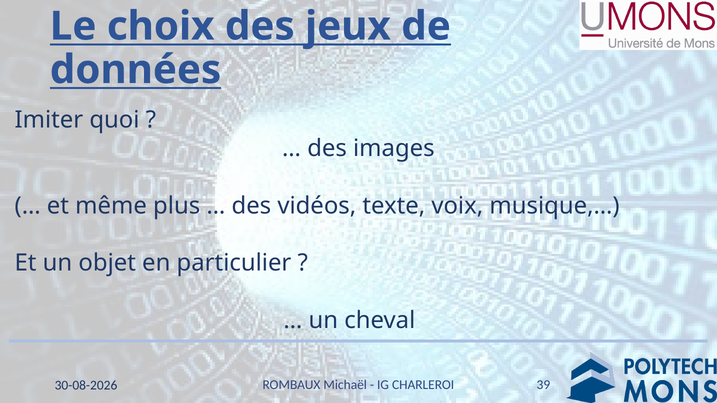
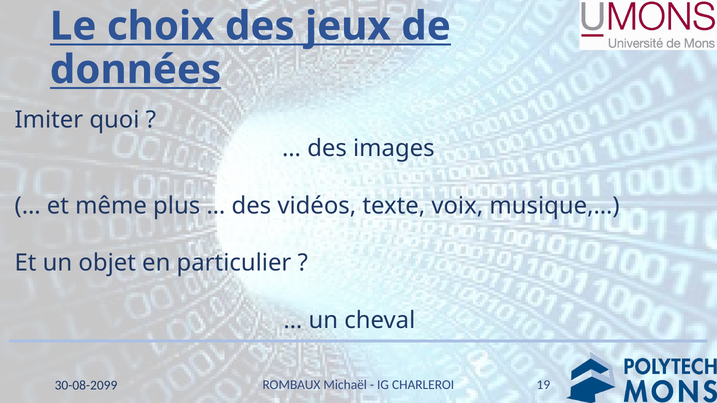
39: 39 -> 19 (543, 385)
30-08-2026: 30-08-2026 -> 30-08-2099 (86, 385)
